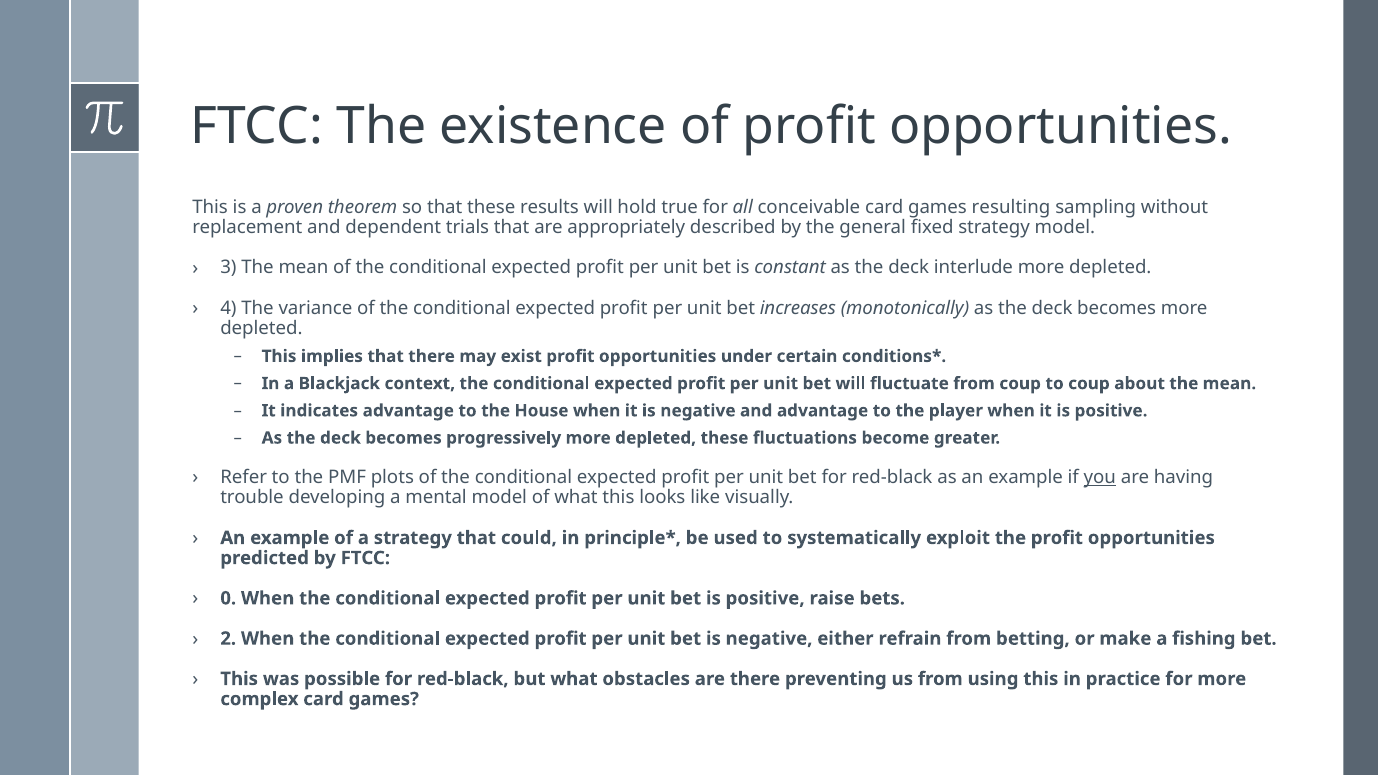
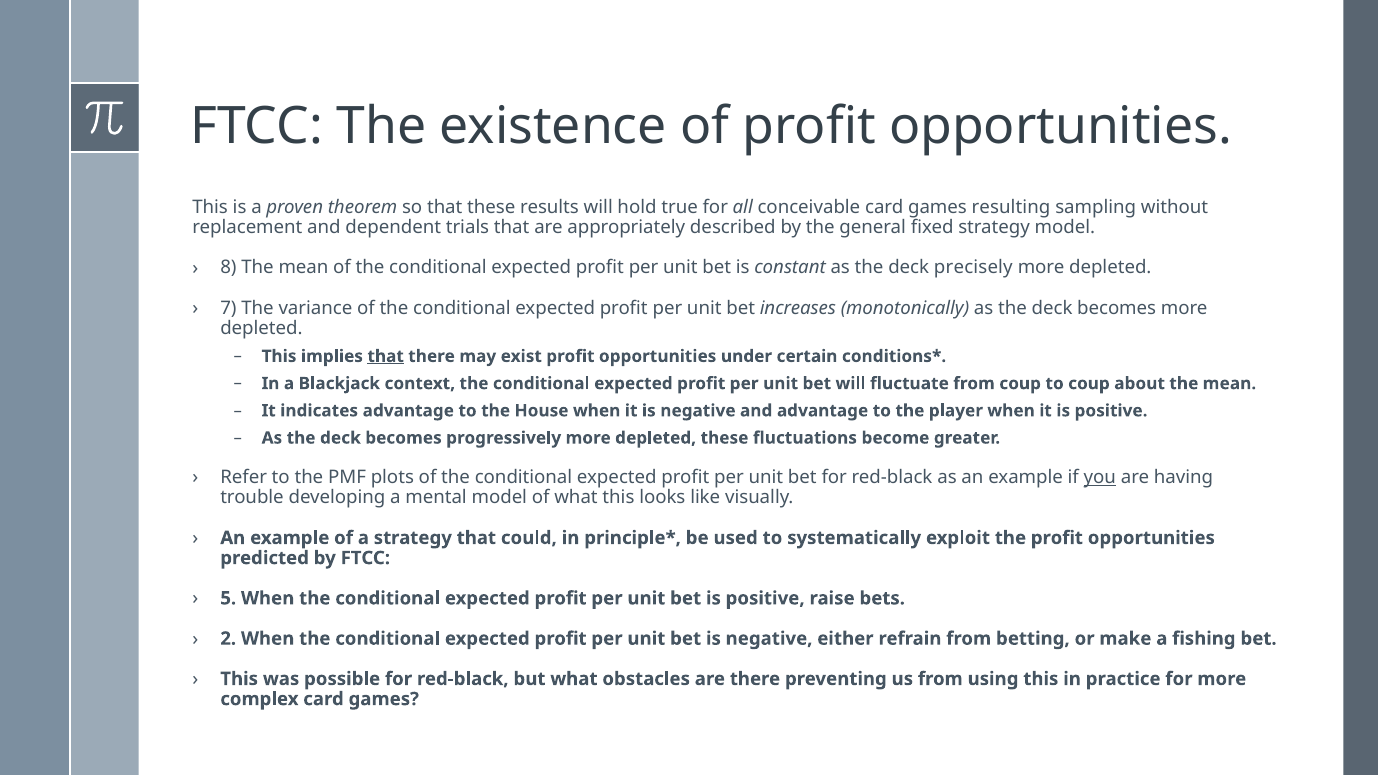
3: 3 -> 8 (228, 268)
interlude: interlude -> precisely (973, 268)
4: 4 -> 7 (228, 308)
that underline: none -> present (386, 356)
0: 0 -> 5 (228, 599)
